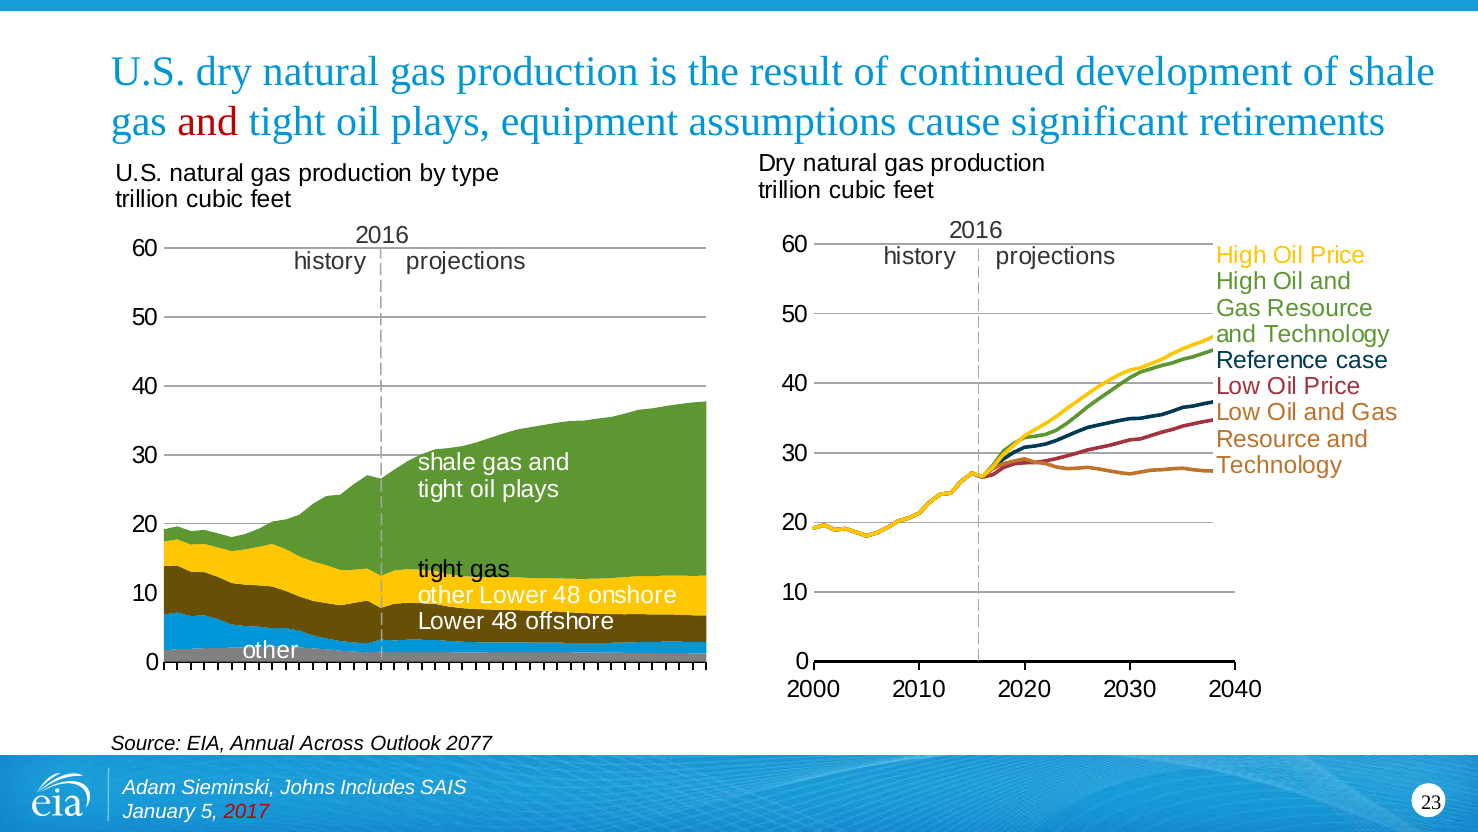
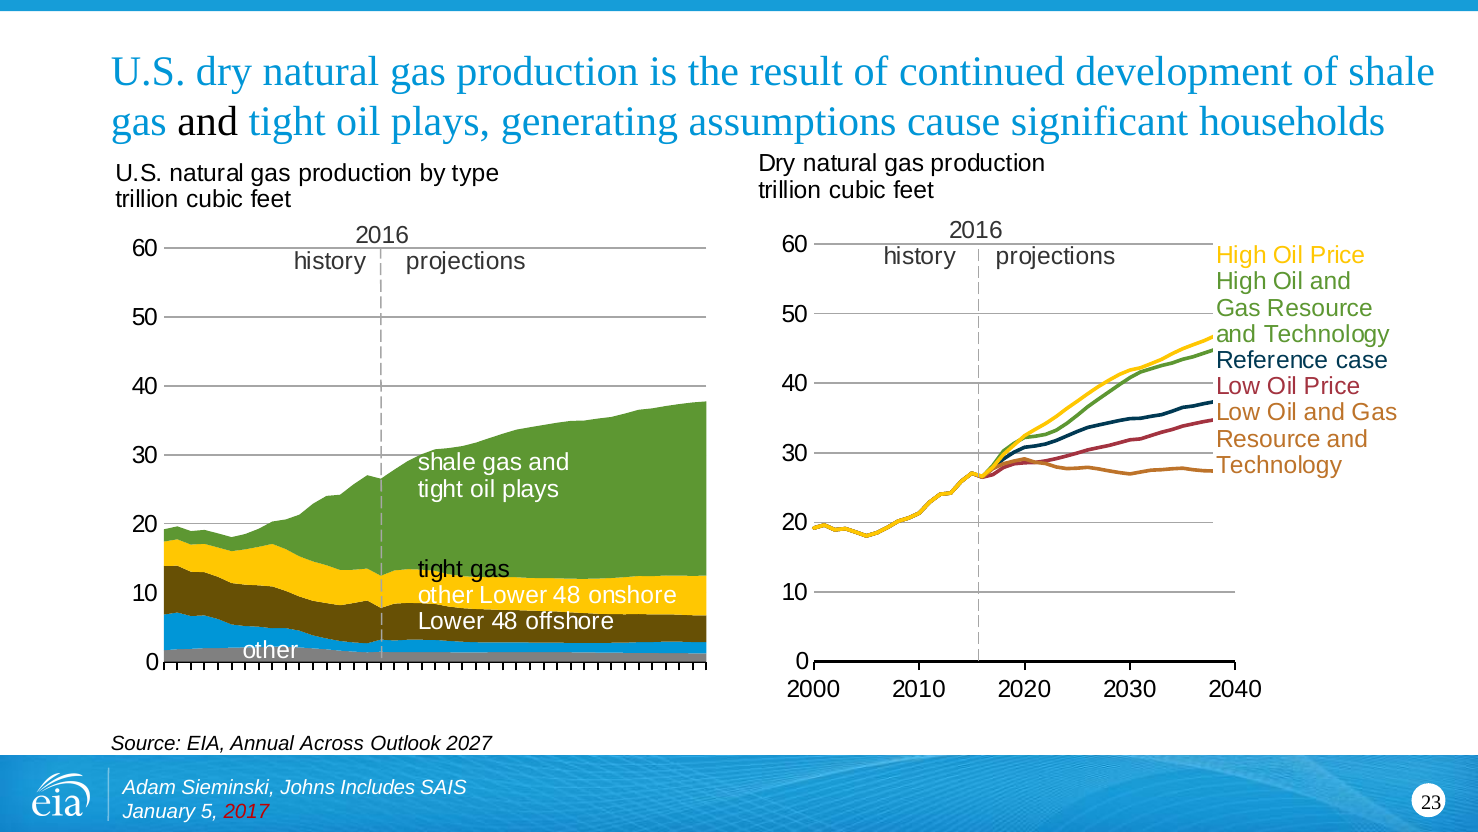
and colour: red -> black (208, 122)
equipment: equipment -> generating (590, 122)
retirements: retirements -> households (1292, 122)
2077: 2077 -> 2027 (469, 743)
